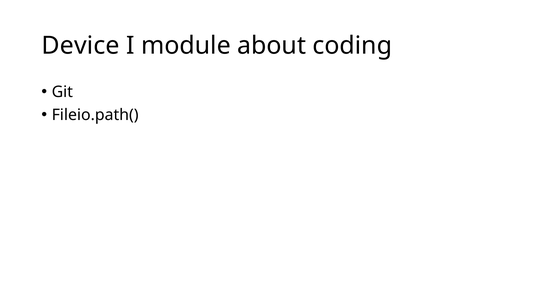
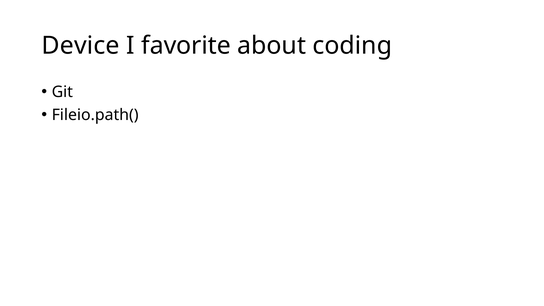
module: module -> favorite (186, 46)
